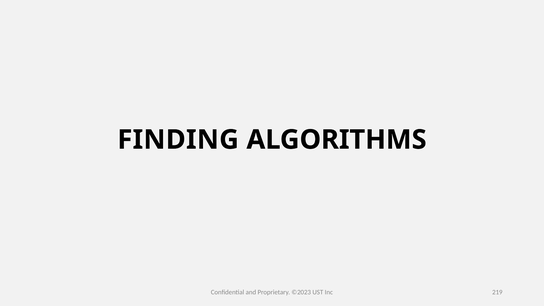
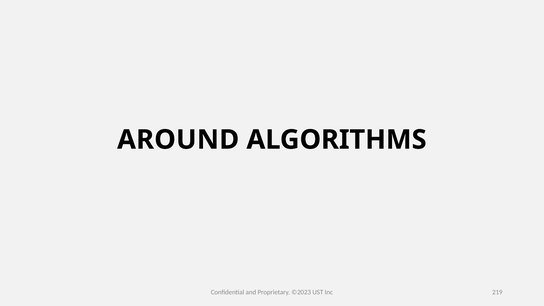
FINDING: FINDING -> AROUND (178, 140)
